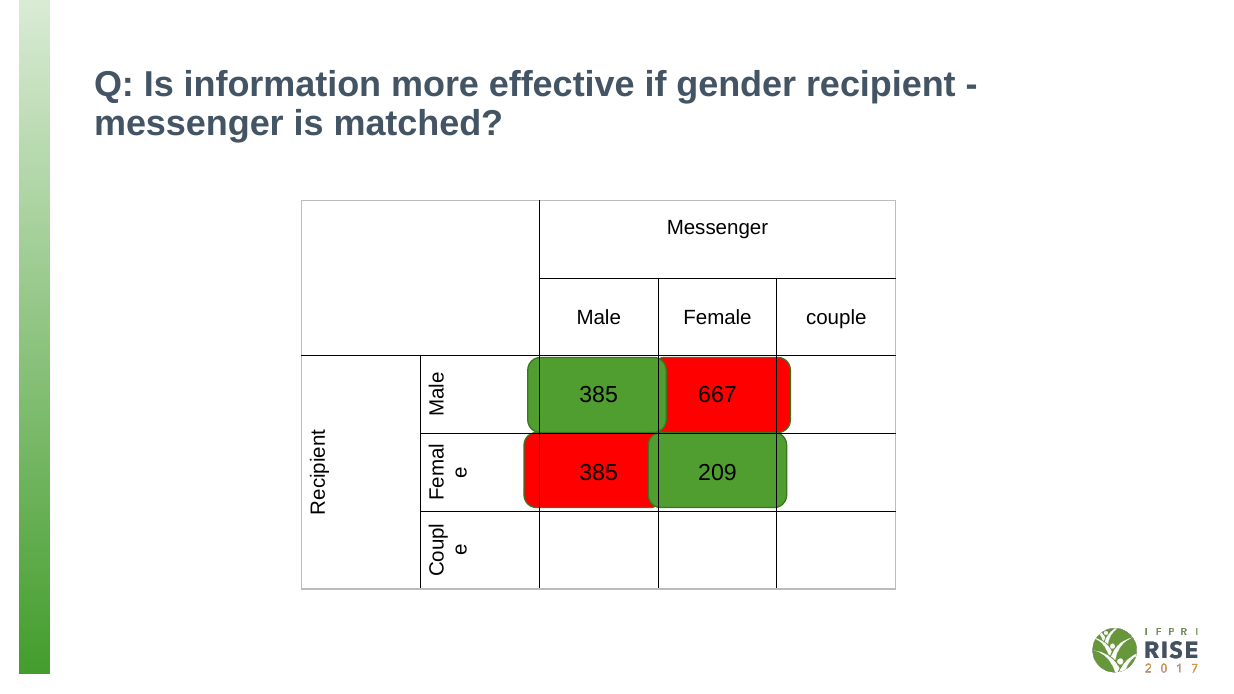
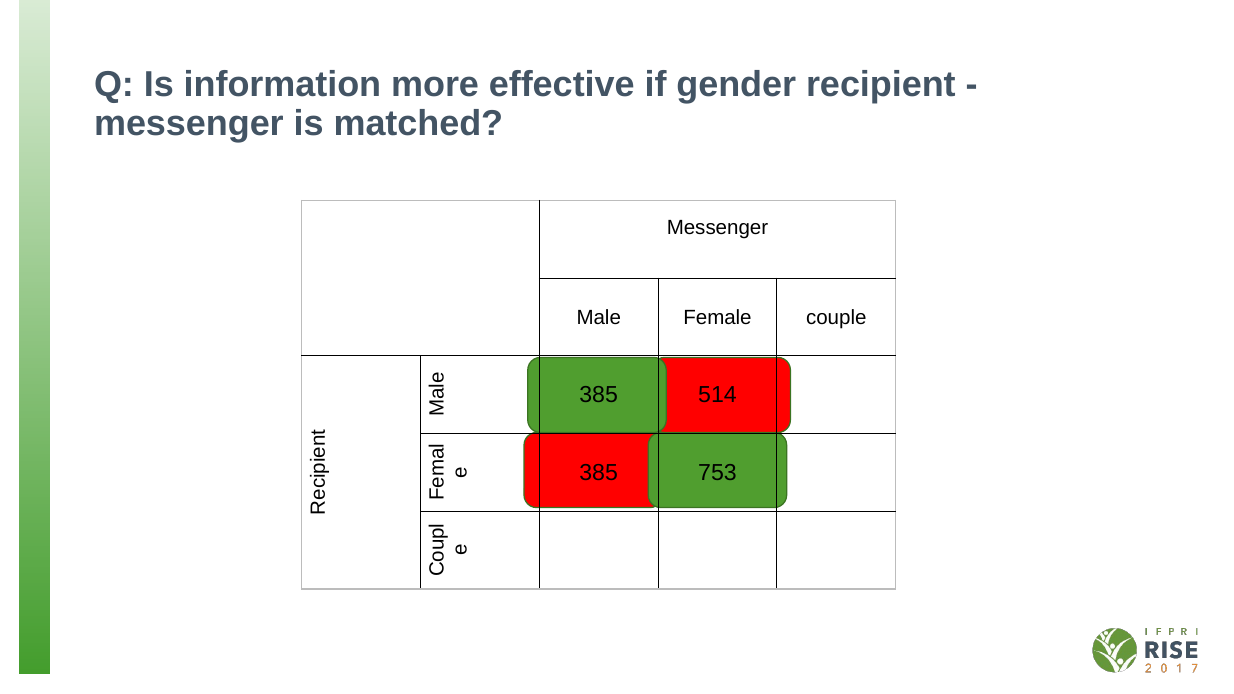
667: 667 -> 514 (717, 395)
209: 209 -> 753 (717, 473)
